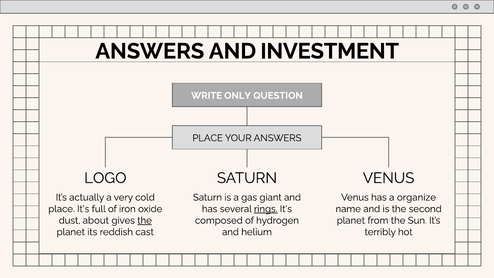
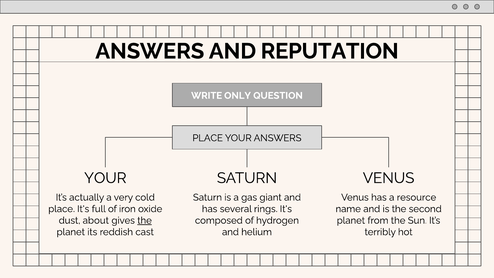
INVESTMENT: INVESTMENT -> REPUTATION (330, 51)
LOGO: LOGO -> YOUR (105, 178)
organize: organize -> resource (417, 197)
rings underline: present -> none (266, 209)
